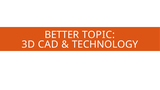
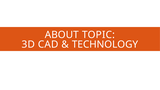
BETTER: BETTER -> ABOUT (62, 35)
